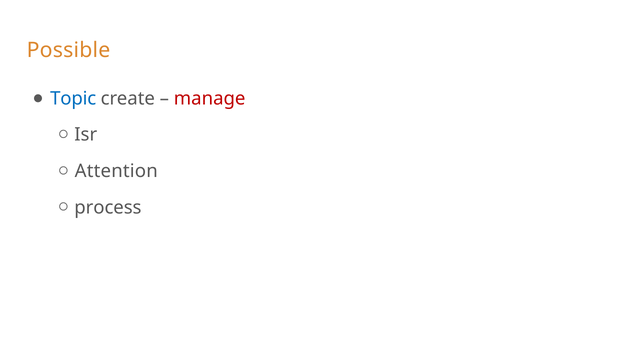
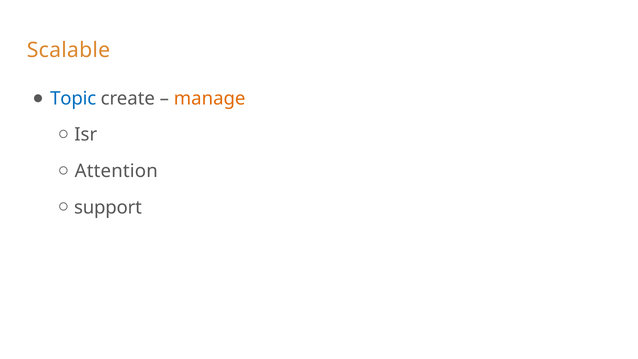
Possible: Possible -> Scalable (68, 50)
manage colour: red -> orange (210, 99)
process: process -> support (108, 207)
